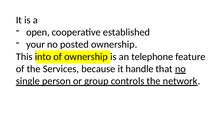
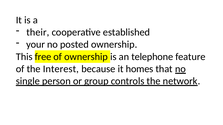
open: open -> their (38, 32)
into: into -> free (43, 57)
Services: Services -> Interest (61, 69)
handle: handle -> homes (140, 69)
